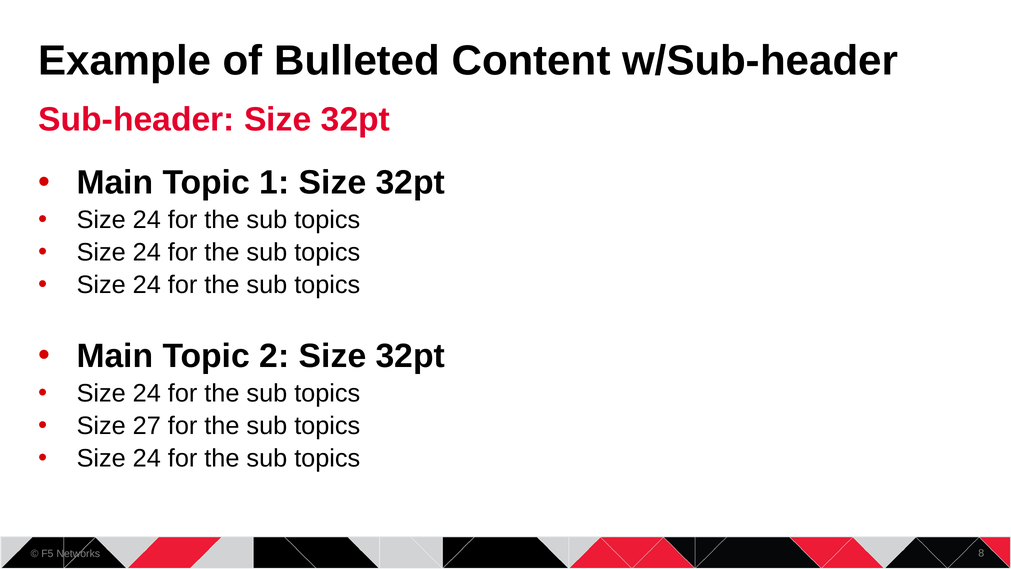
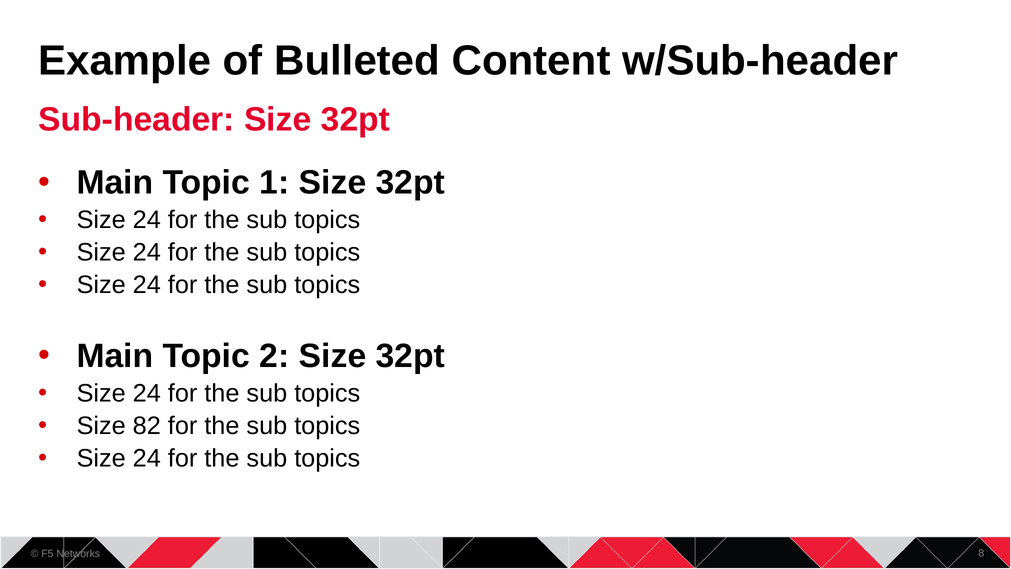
27: 27 -> 82 (147, 426)
